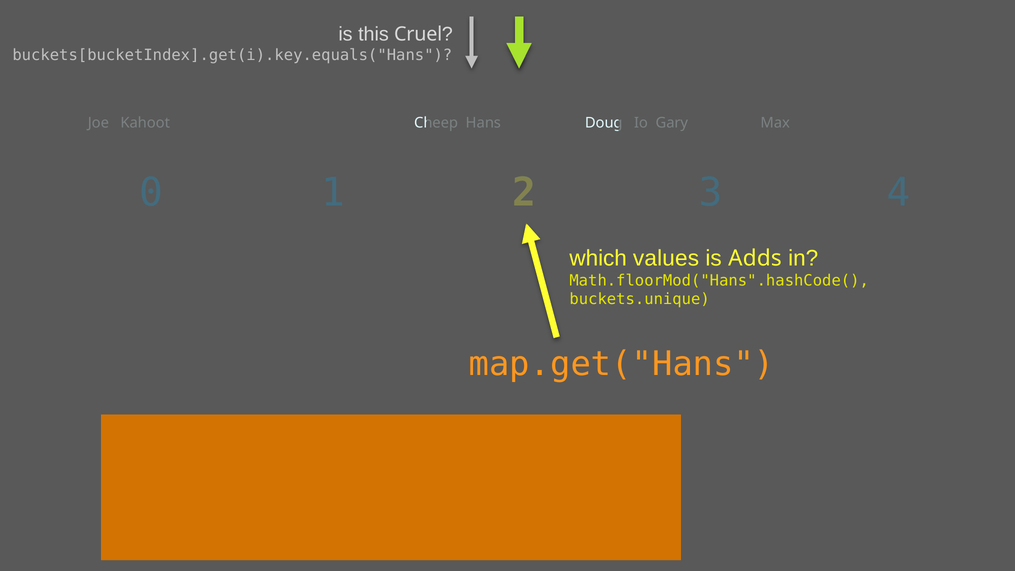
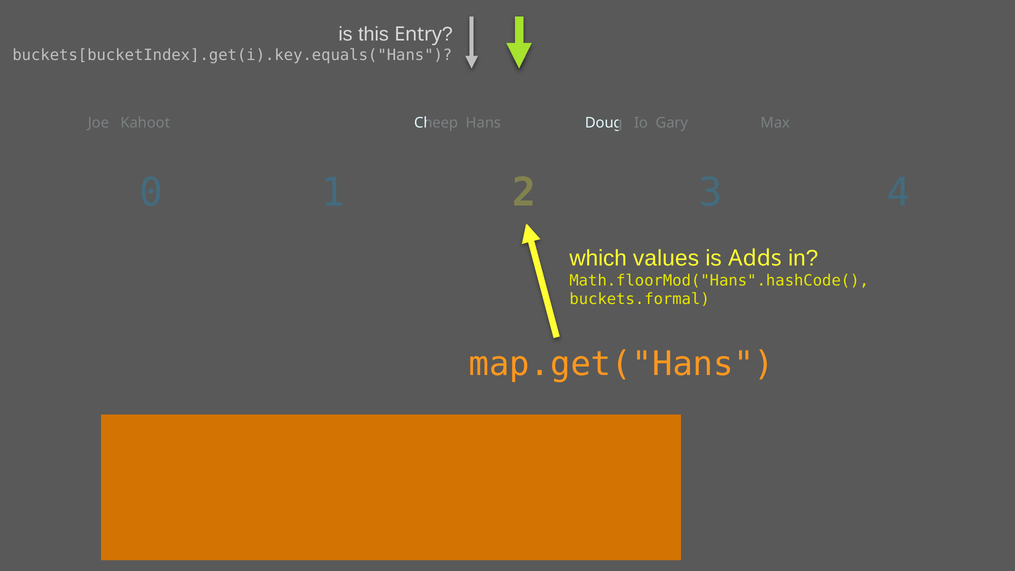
Cruel: Cruel -> Entry (418, 34)
buckets.unique: buckets.unique -> buckets.formal (640, 299)
